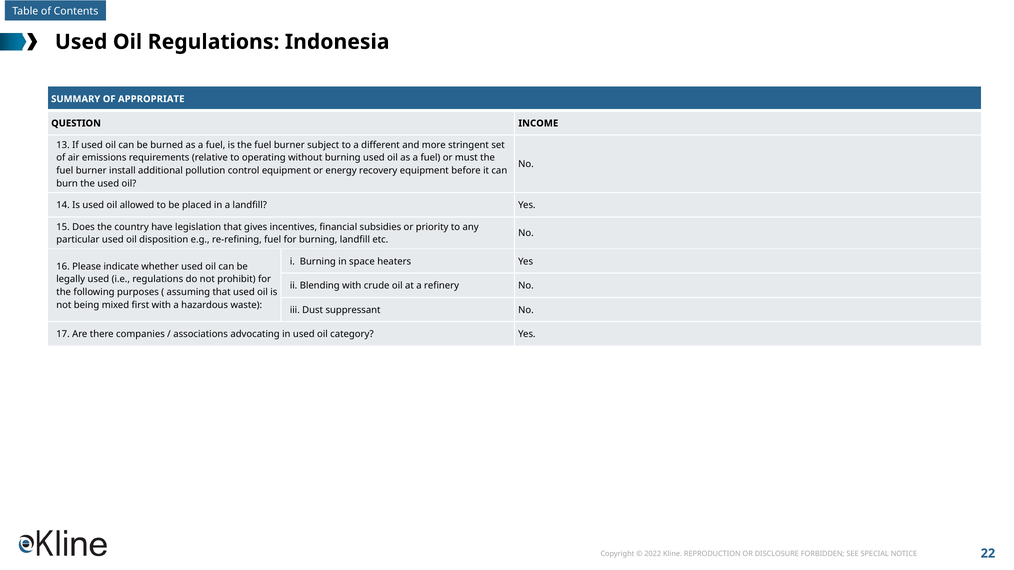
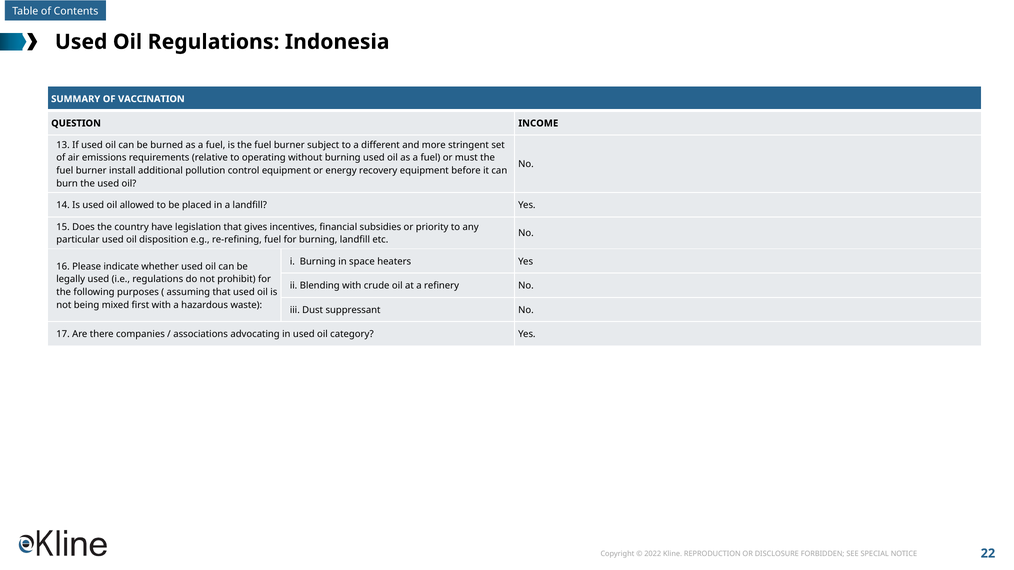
APPROPRIATE: APPROPRIATE -> VACCINATION (151, 99)
